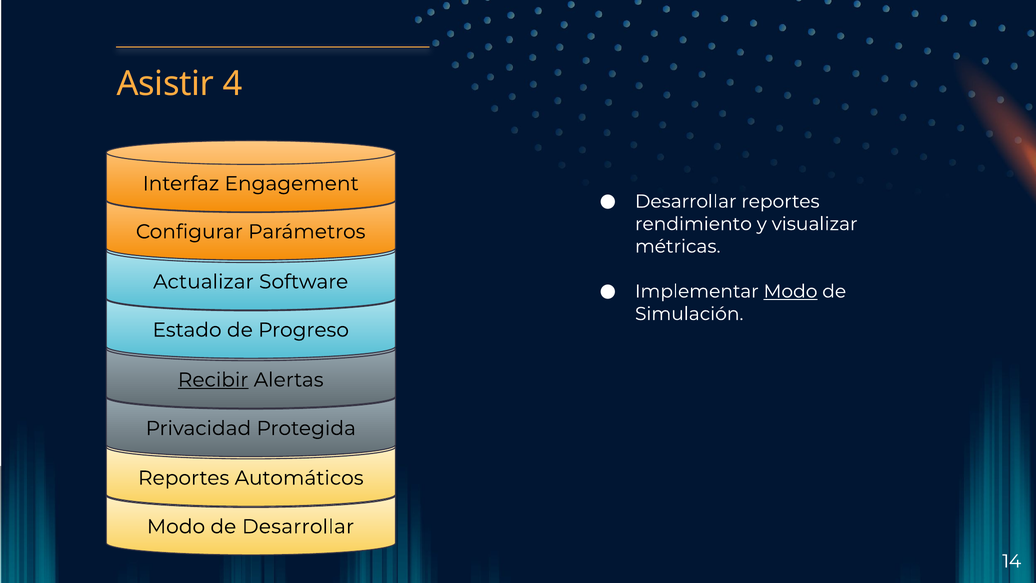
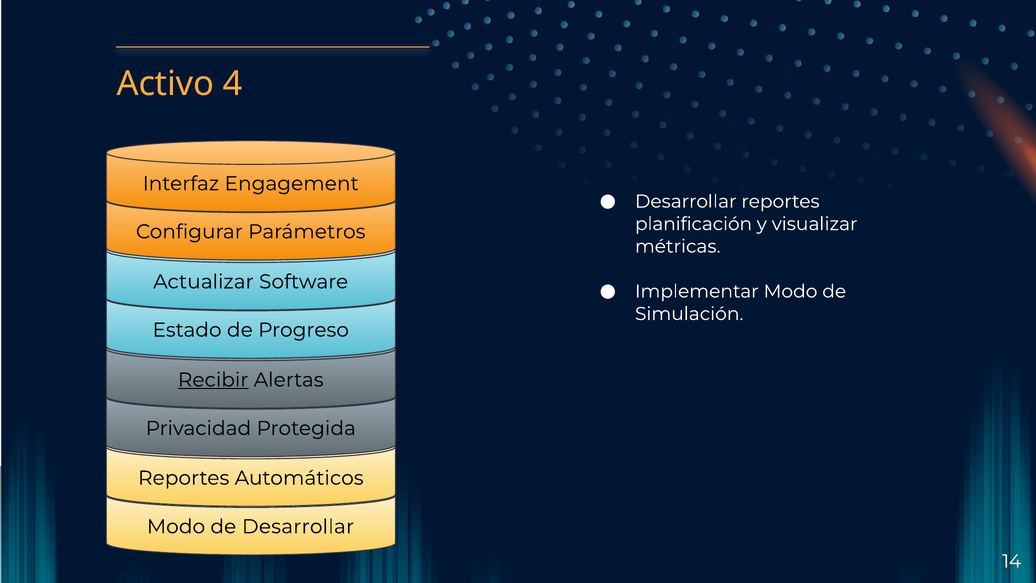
Asistir: Asistir -> Activo (165, 84)
rendimiento: rendimiento -> planificación (694, 224)
Modo underline: present -> none (790, 291)
